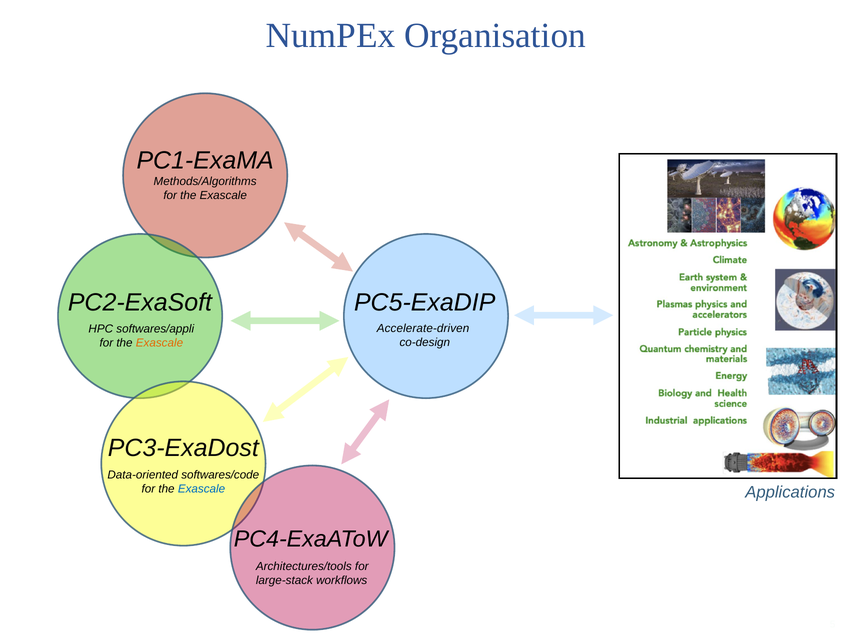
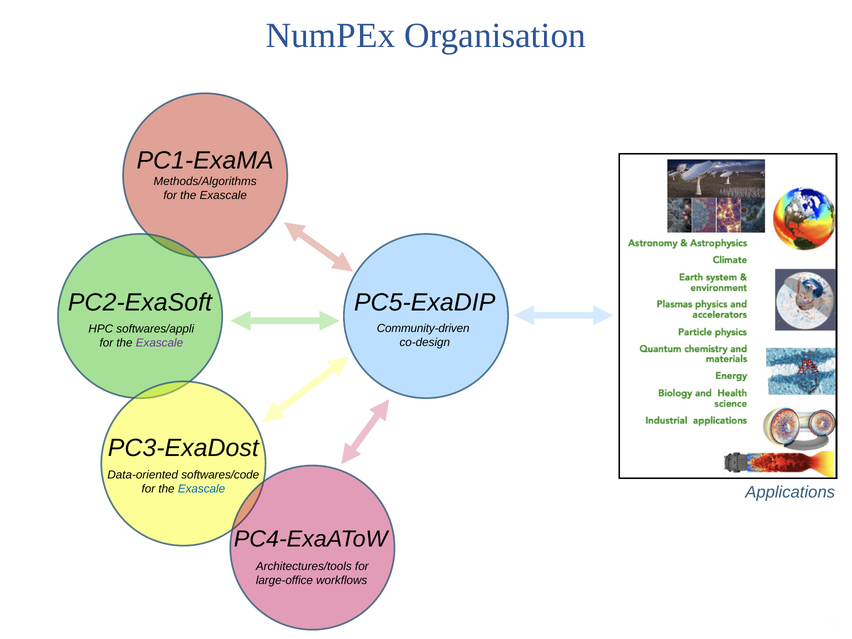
Accelerate-driven: Accelerate-driven -> Community-driven (423, 328)
Exascale colour: orange -> purple (159, 343)
large-stack: large-stack -> large-office (284, 581)
